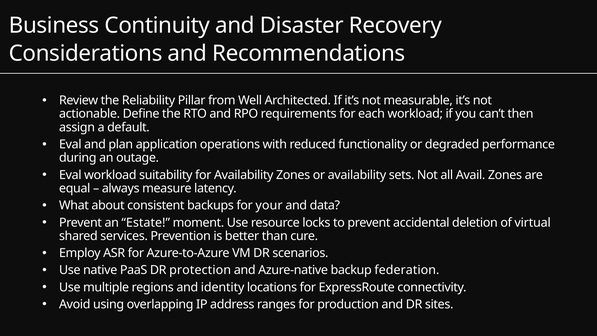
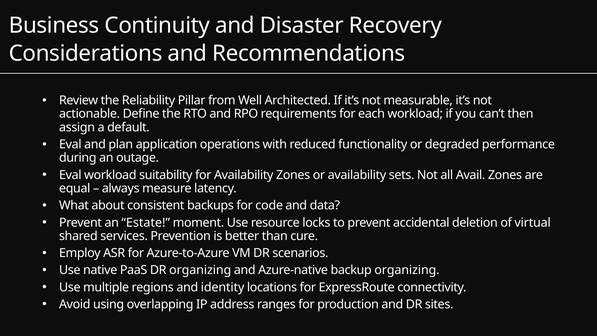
your: your -> code (269, 205)
DR protection: protection -> organizing (200, 270)
backup federation: federation -> organizing (407, 270)
